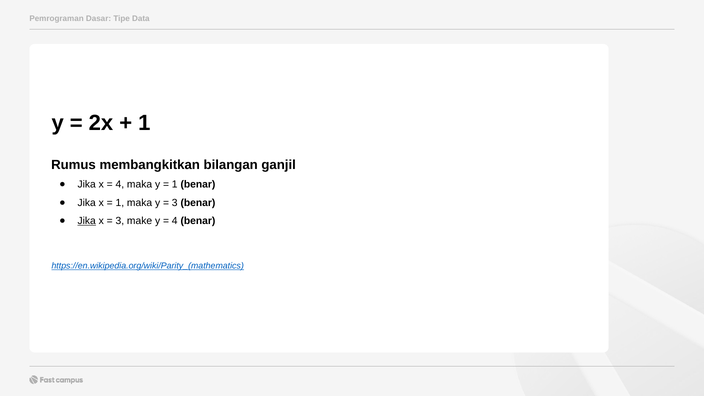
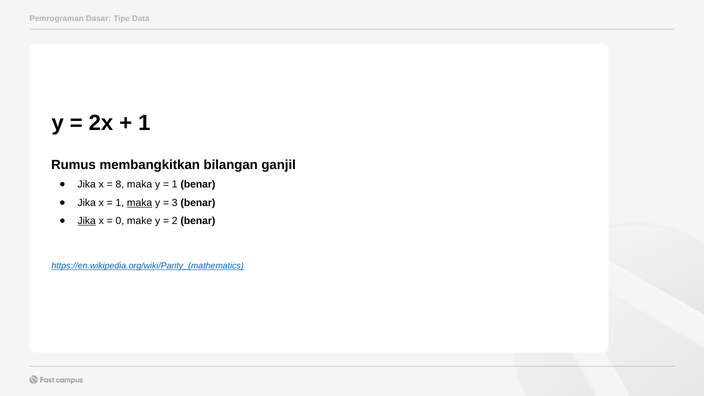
4: 4 -> 8 (120, 184)
maka underline: none -> present (140, 203)
3: 3 -> 0 (120, 221)
4: 4 -> 2 (175, 221)
